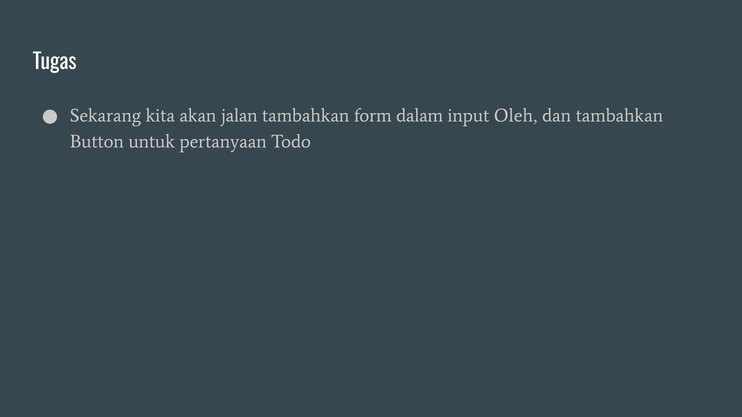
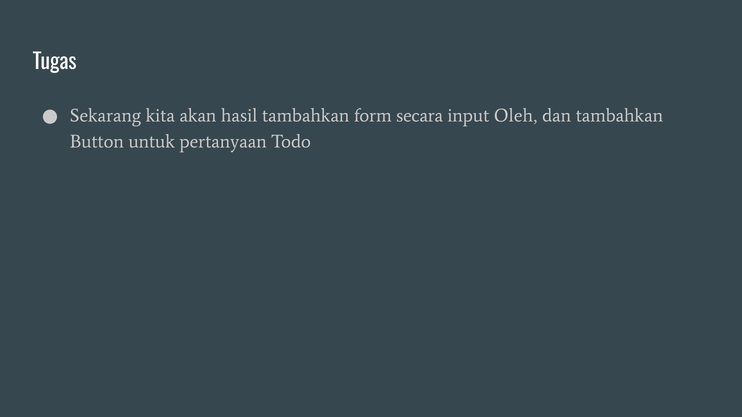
jalan: jalan -> hasil (239, 116)
dalam: dalam -> secara (420, 116)
